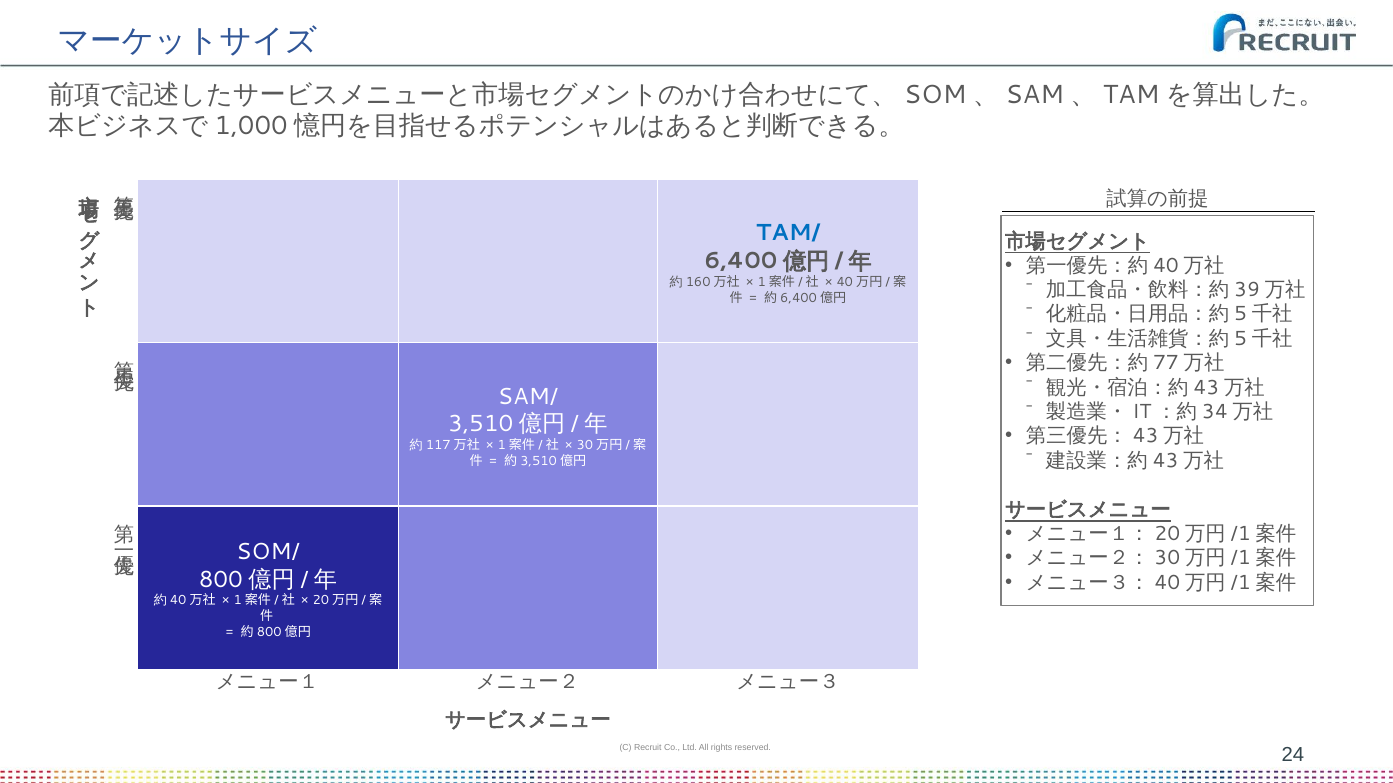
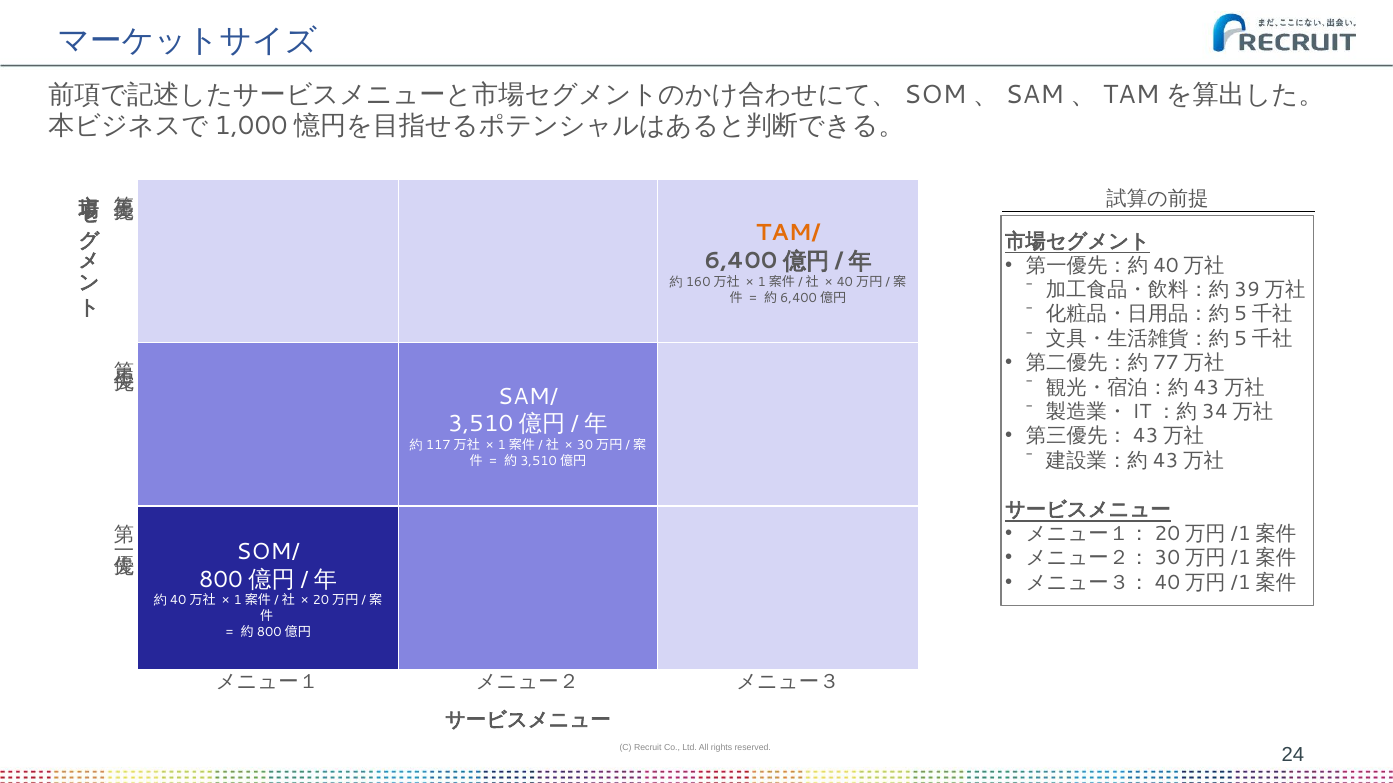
TAM/ colour: blue -> orange (788, 233)
